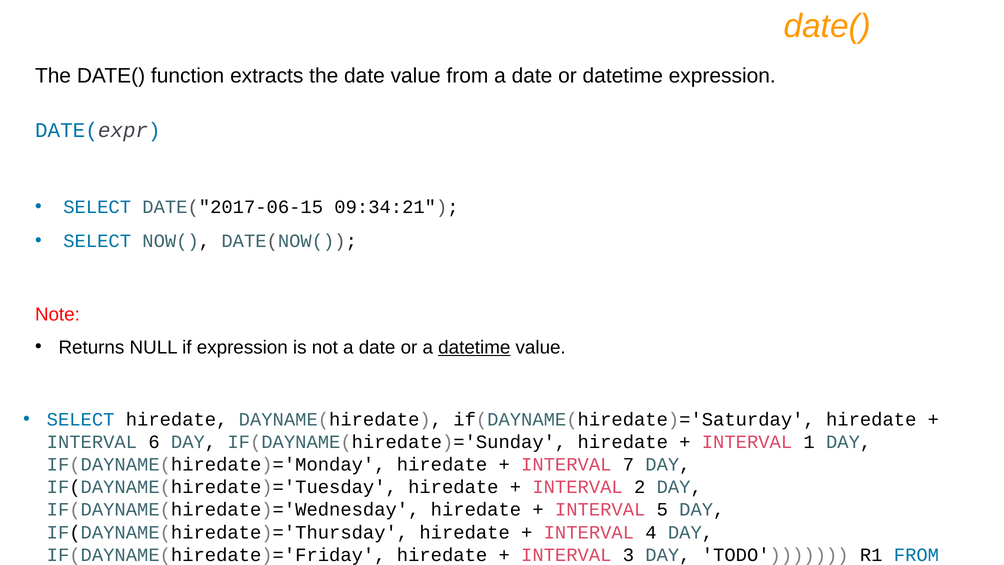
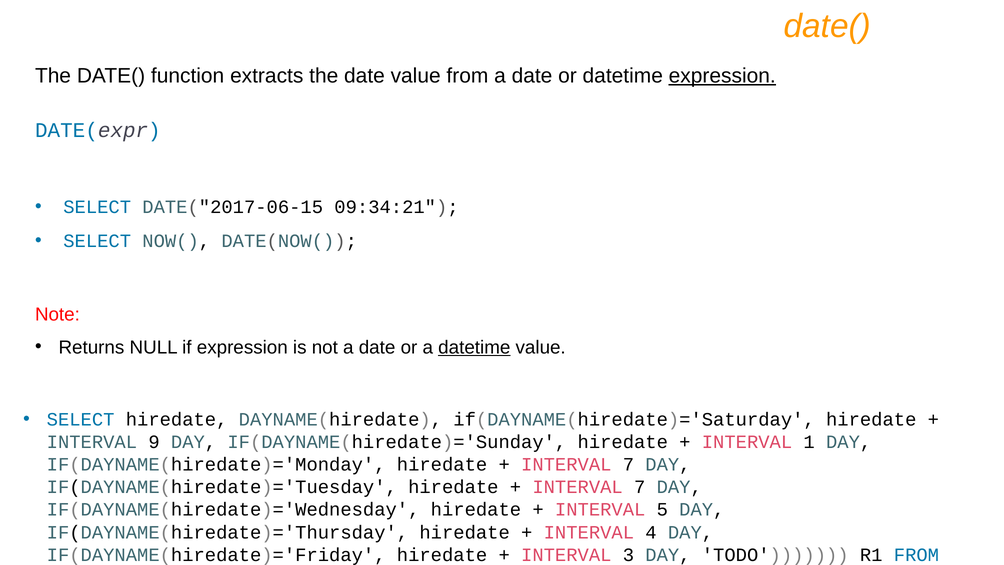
expression underline: none -> present (722, 76)
6: 6 -> 9 (154, 442)
2: 2 -> 7 (640, 487)
